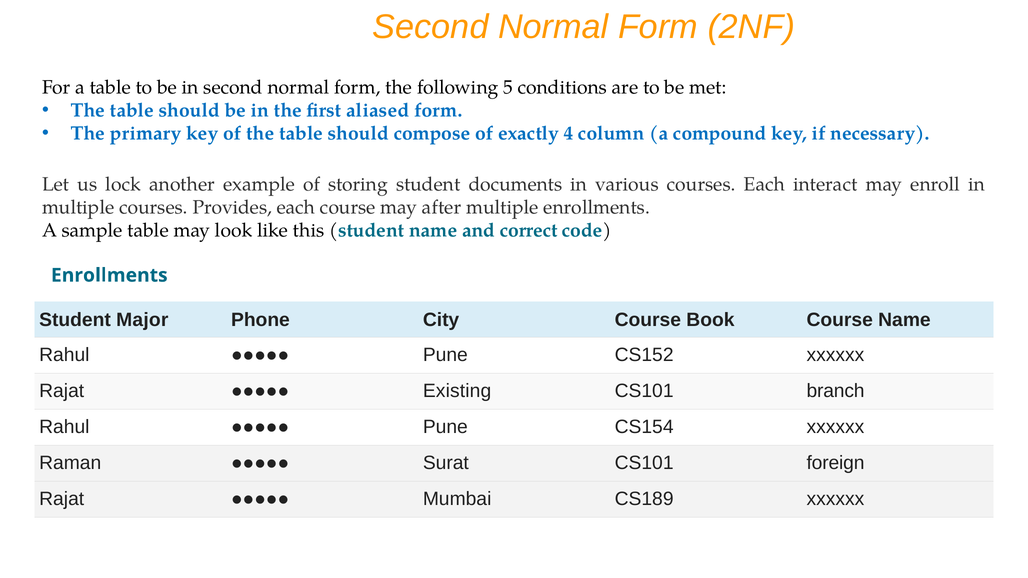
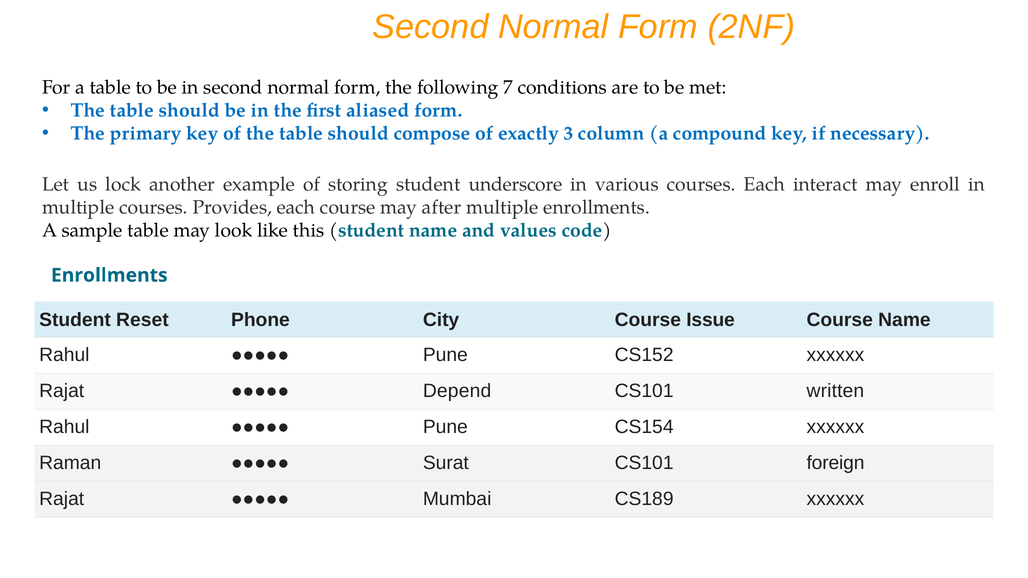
5: 5 -> 7 (508, 87)
4: 4 -> 3 (568, 134)
documents: documents -> underscore (516, 184)
correct: correct -> values (529, 231)
Major: Major -> Reset (142, 320)
Book: Book -> Issue (711, 320)
Existing: Existing -> Depend (457, 391)
branch: branch -> written (835, 391)
